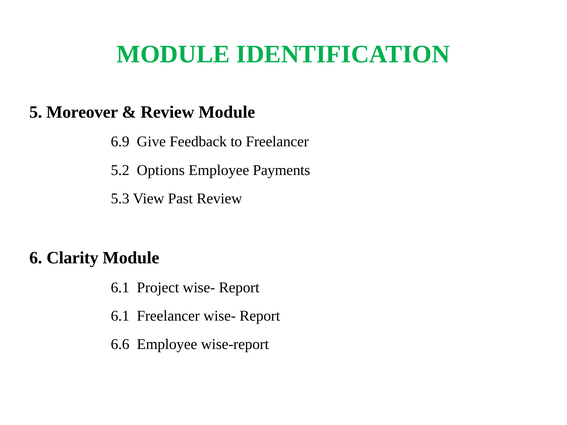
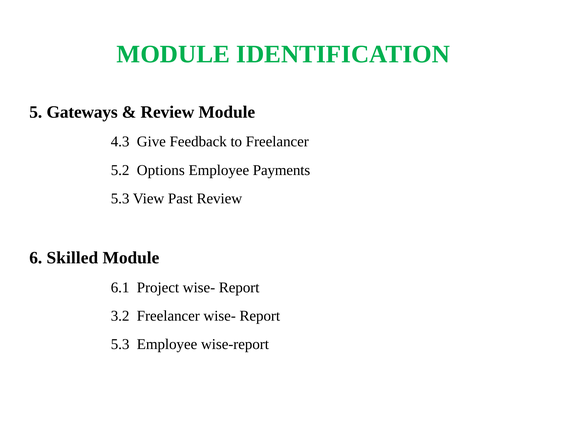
Moreover: Moreover -> Gateways (82, 112)
6.9: 6.9 -> 4.3 (120, 142)
Clarity: Clarity -> Skilled (72, 258)
6.1: 6.1 -> 3.2 (120, 316)
6.6: 6.6 -> 5.3 (120, 345)
